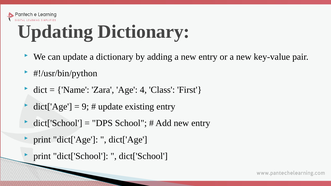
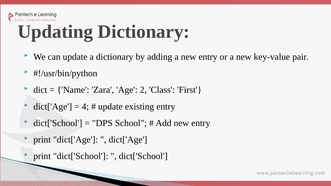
4: 4 -> 2 (143, 90)
9: 9 -> 4 (85, 107)
